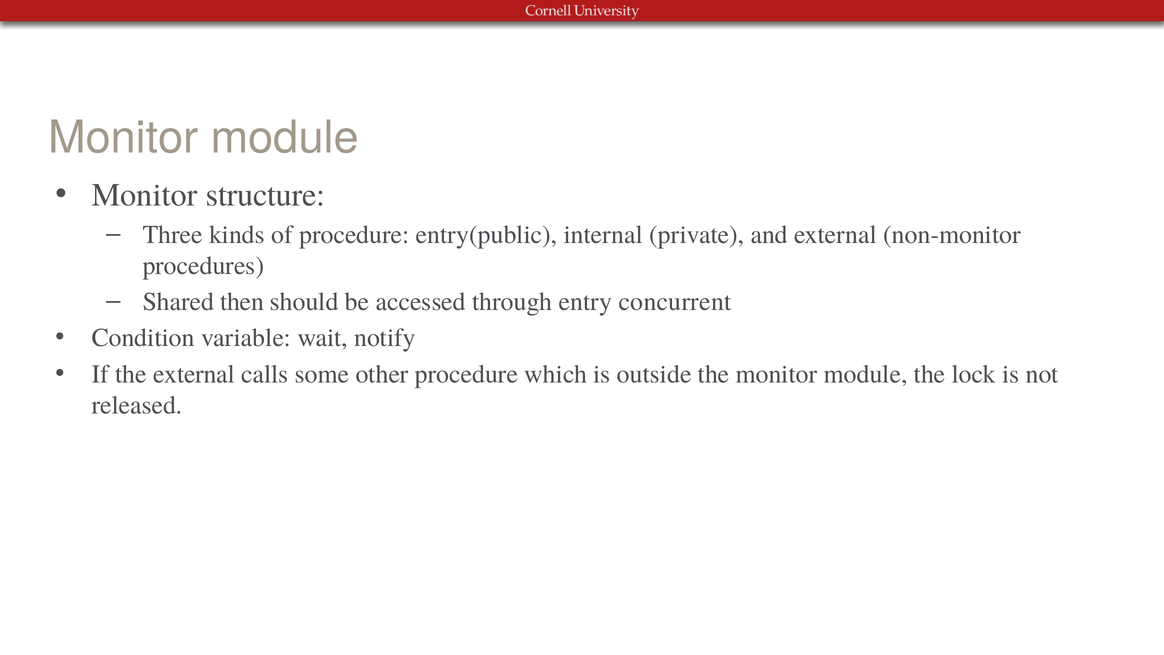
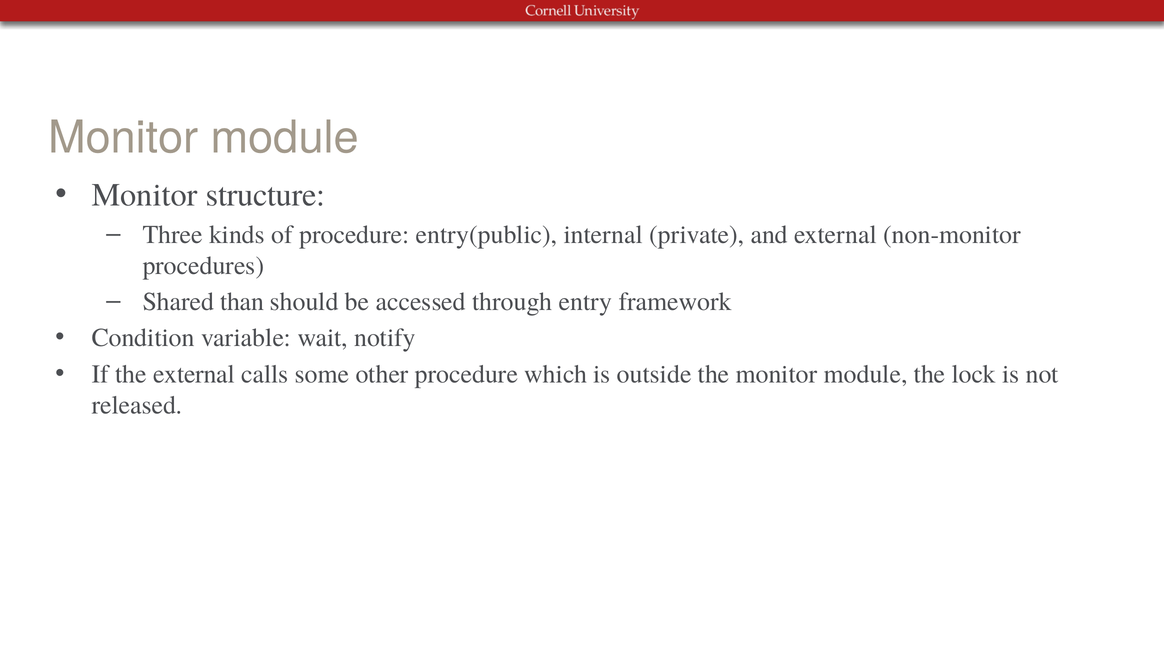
then: then -> than (242, 302)
concurrent: concurrent -> framework (675, 302)
